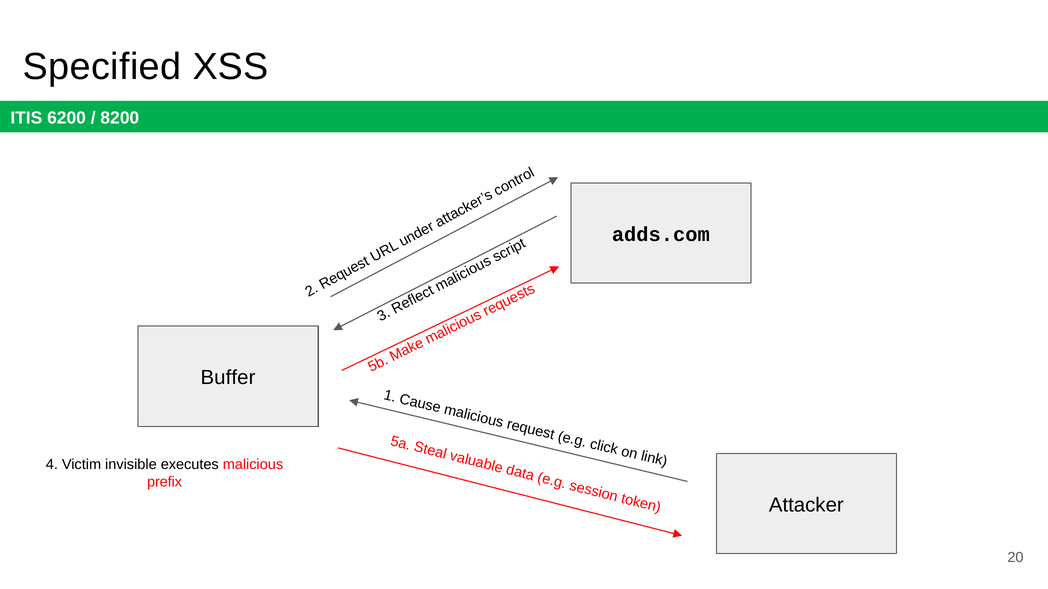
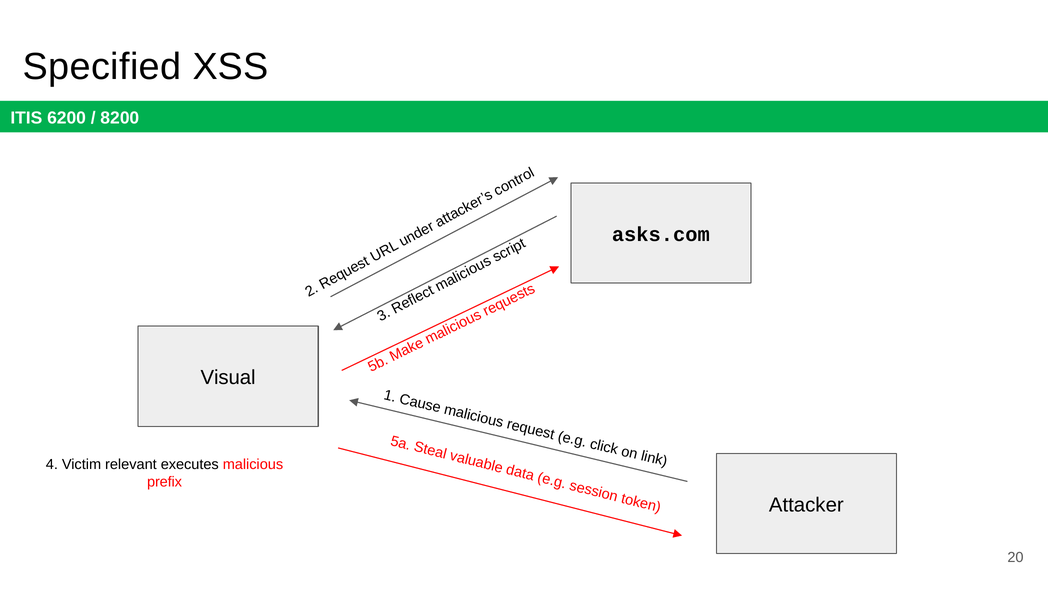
adds.com: adds.com -> asks.com (661, 235)
Buffer: Buffer -> Visual (228, 378)
invisible: invisible -> relevant (131, 465)
